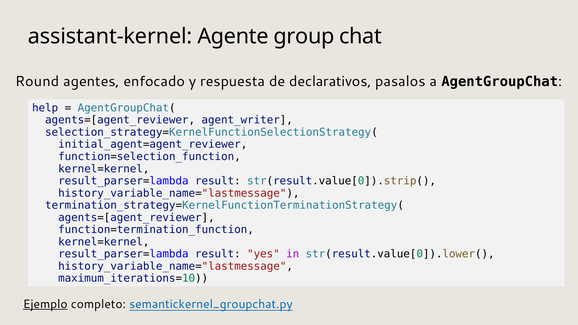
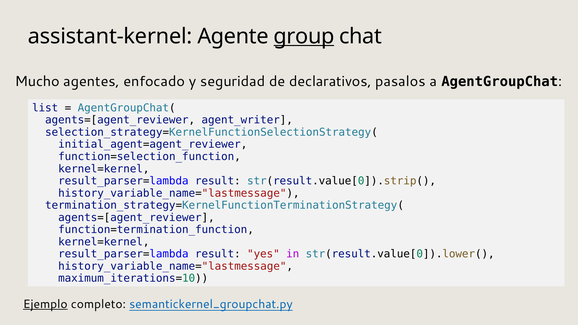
group underline: none -> present (304, 36)
Round: Round -> Mucho (37, 82)
respuesta: respuesta -> seguridad (233, 82)
help: help -> list (45, 108)
